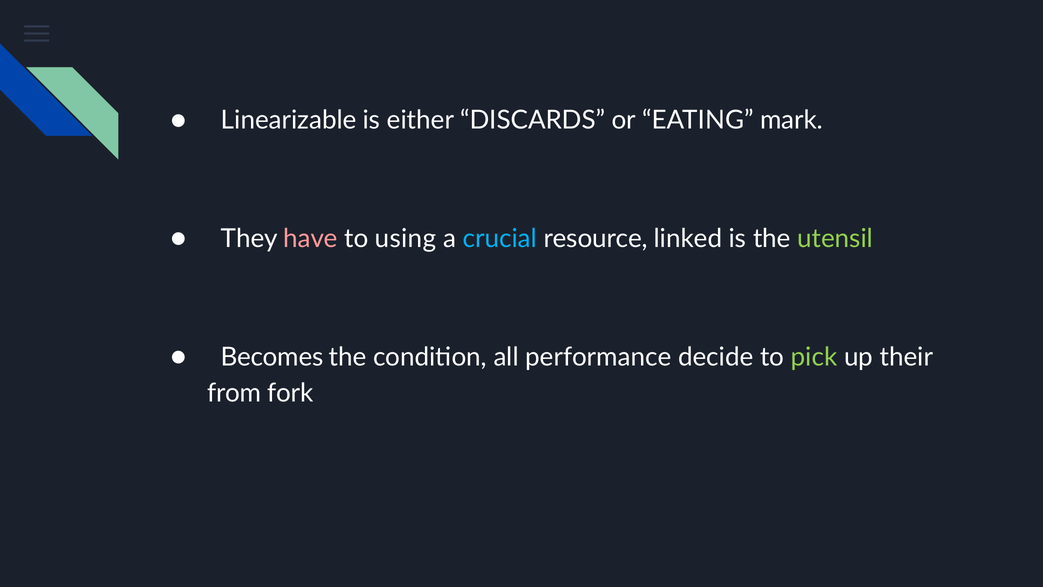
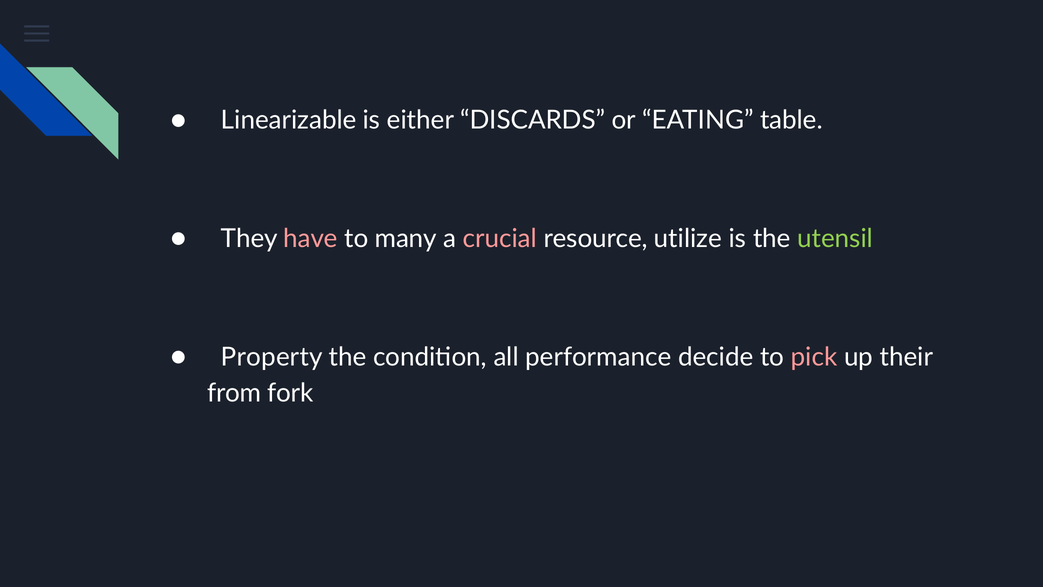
mark: mark -> table (791, 120)
using: using -> many (406, 239)
crucial colour: light blue -> pink (500, 239)
linked: linked -> utilize (688, 239)
Becomes: Becomes -> Property (272, 357)
pick colour: light green -> pink (814, 357)
